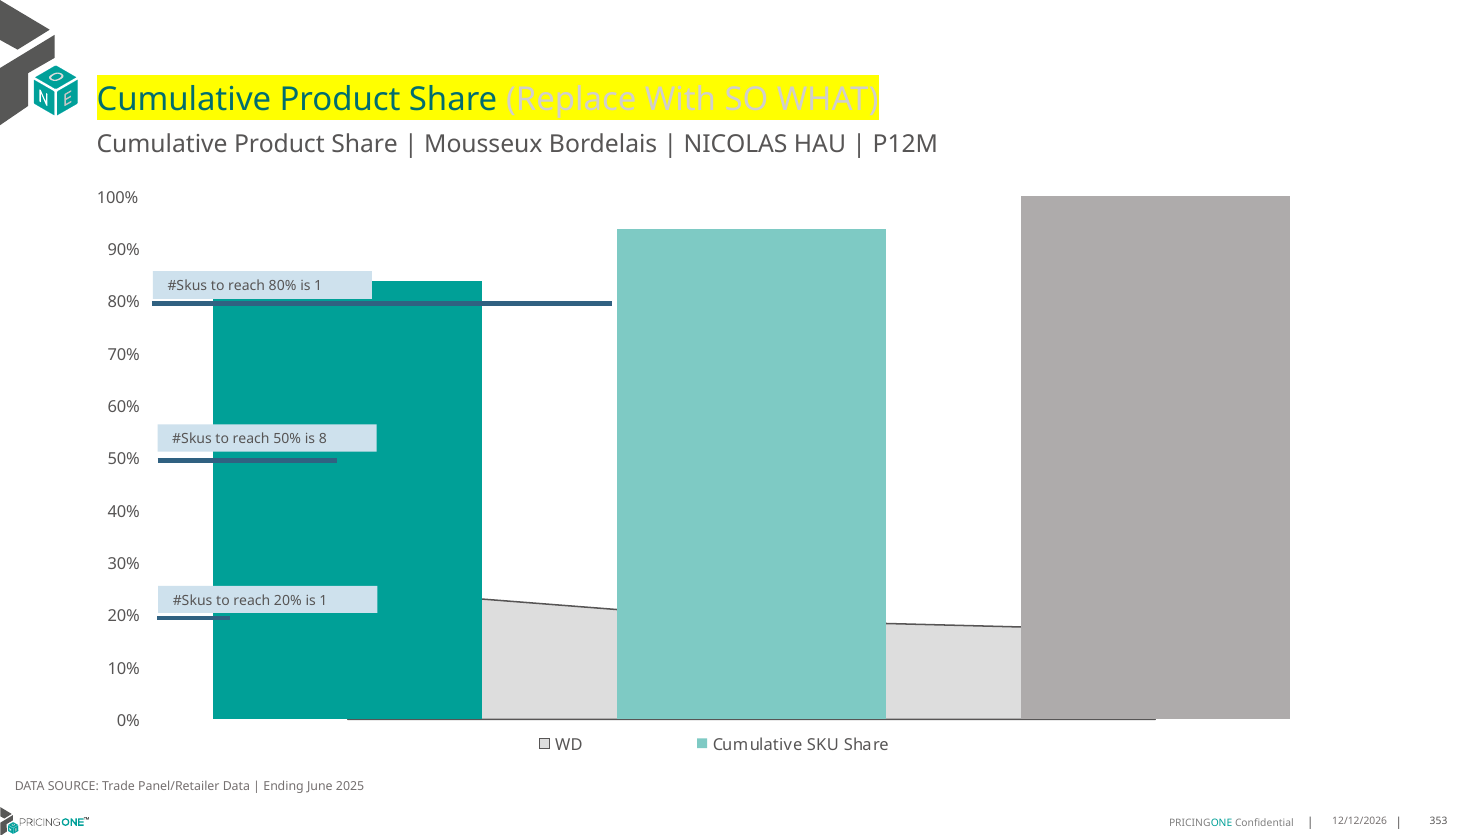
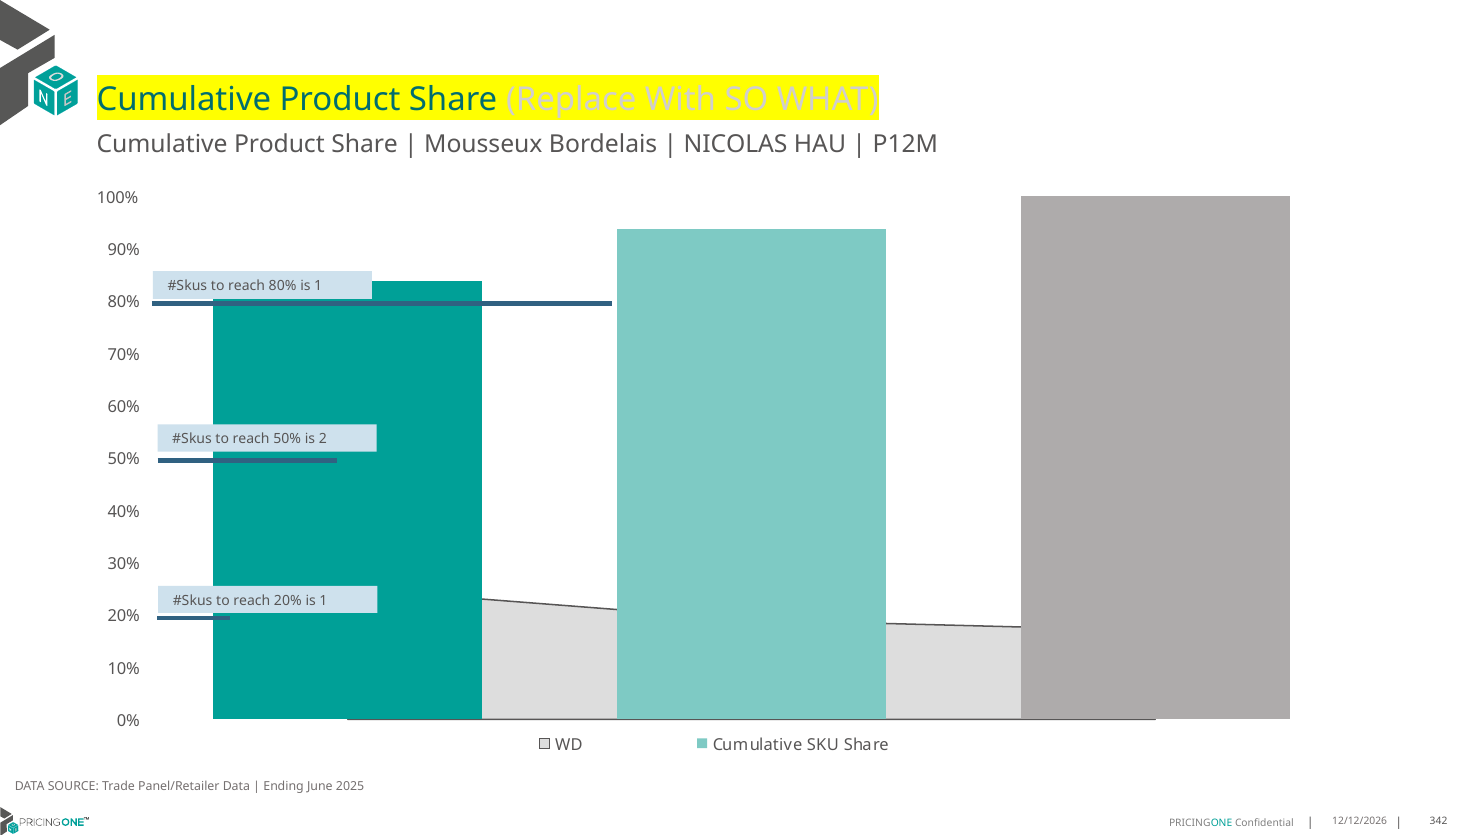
8: 8 -> 2 (323, 439)
353: 353 -> 342 (1439, 821)
